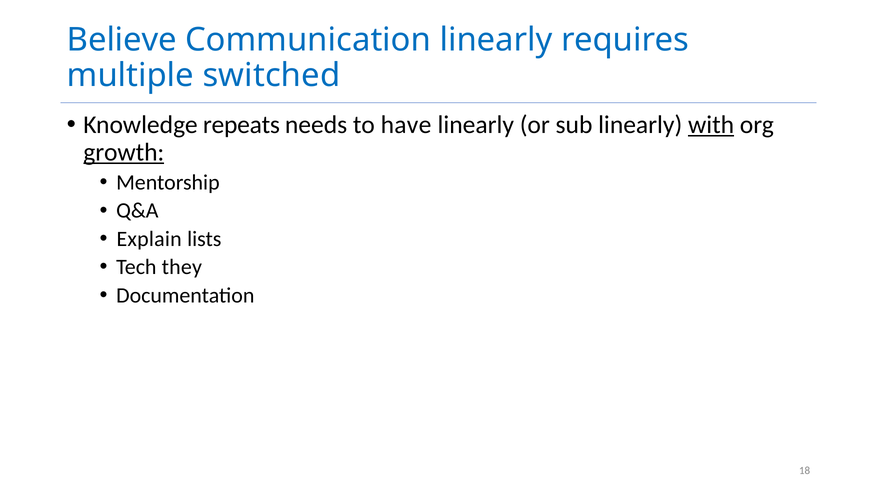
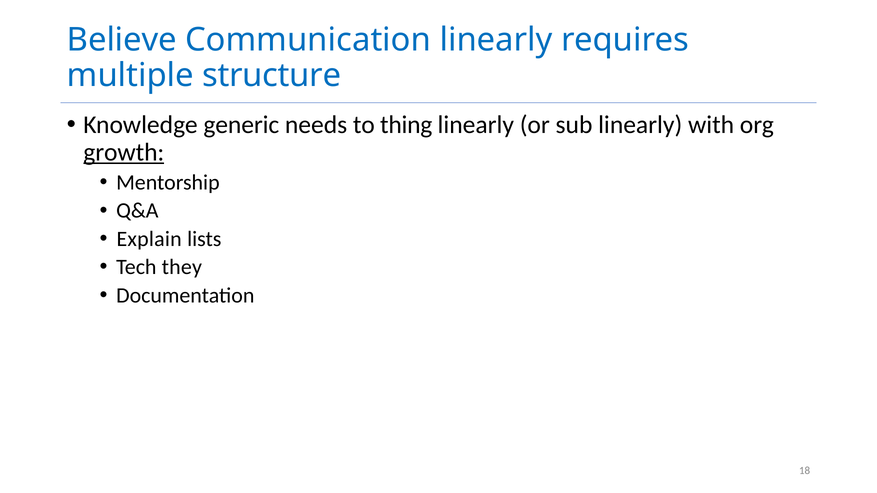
switched: switched -> structure (272, 75)
repeats: repeats -> generic (241, 125)
have: have -> thing (406, 125)
with underline: present -> none (711, 125)
